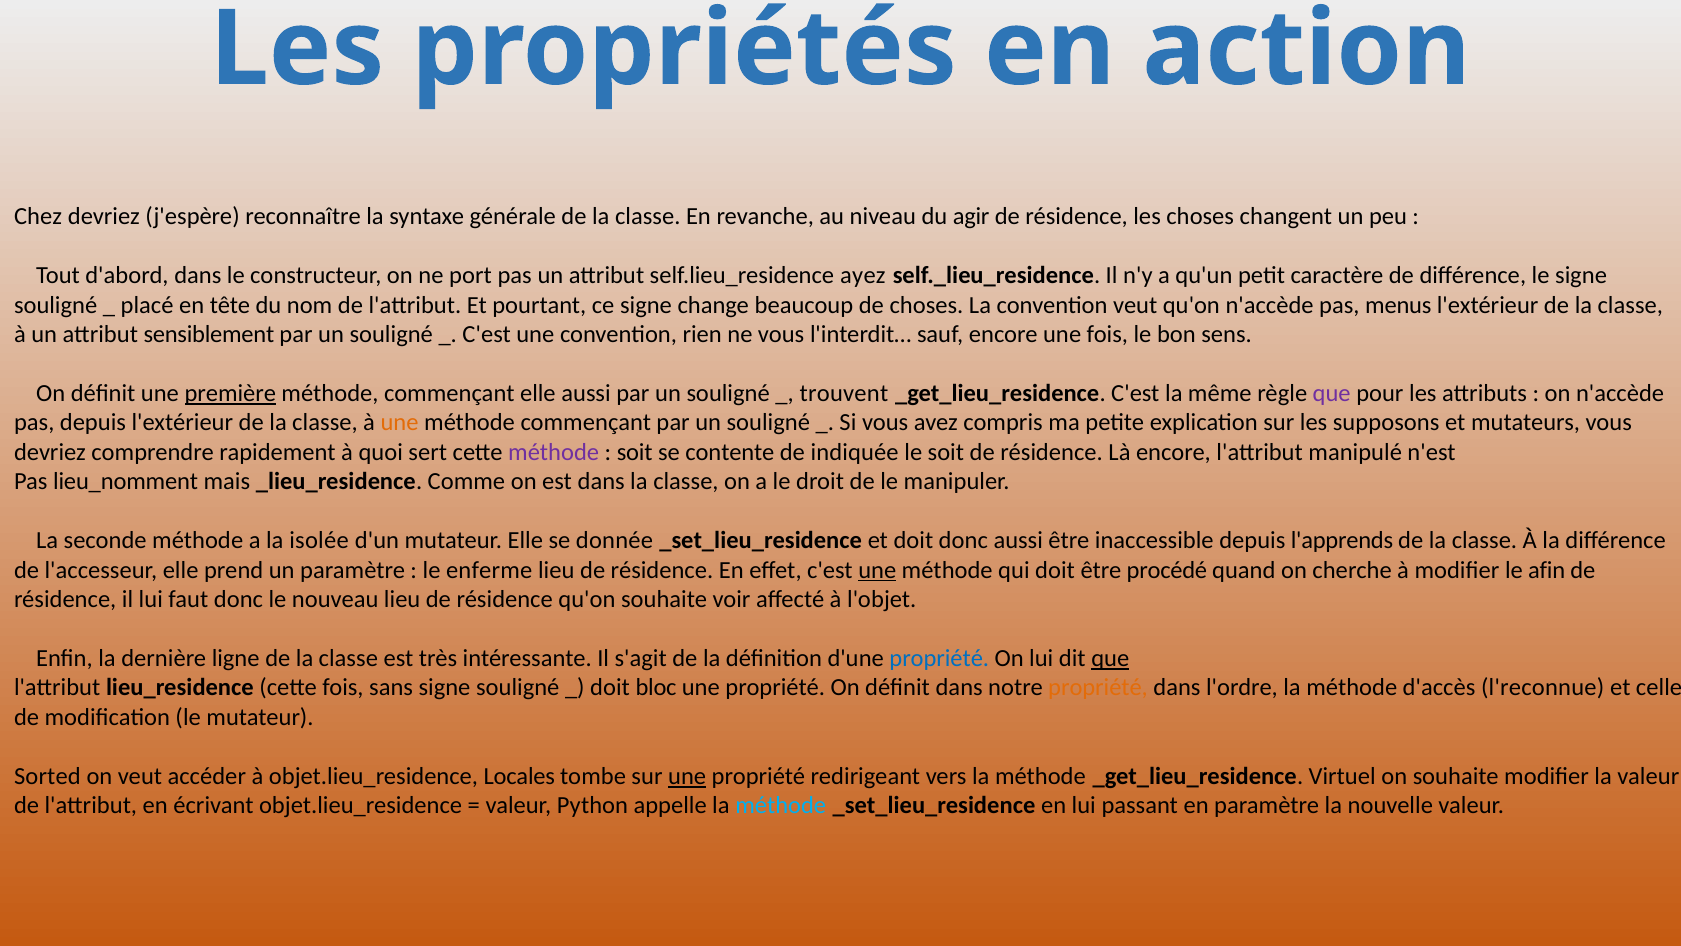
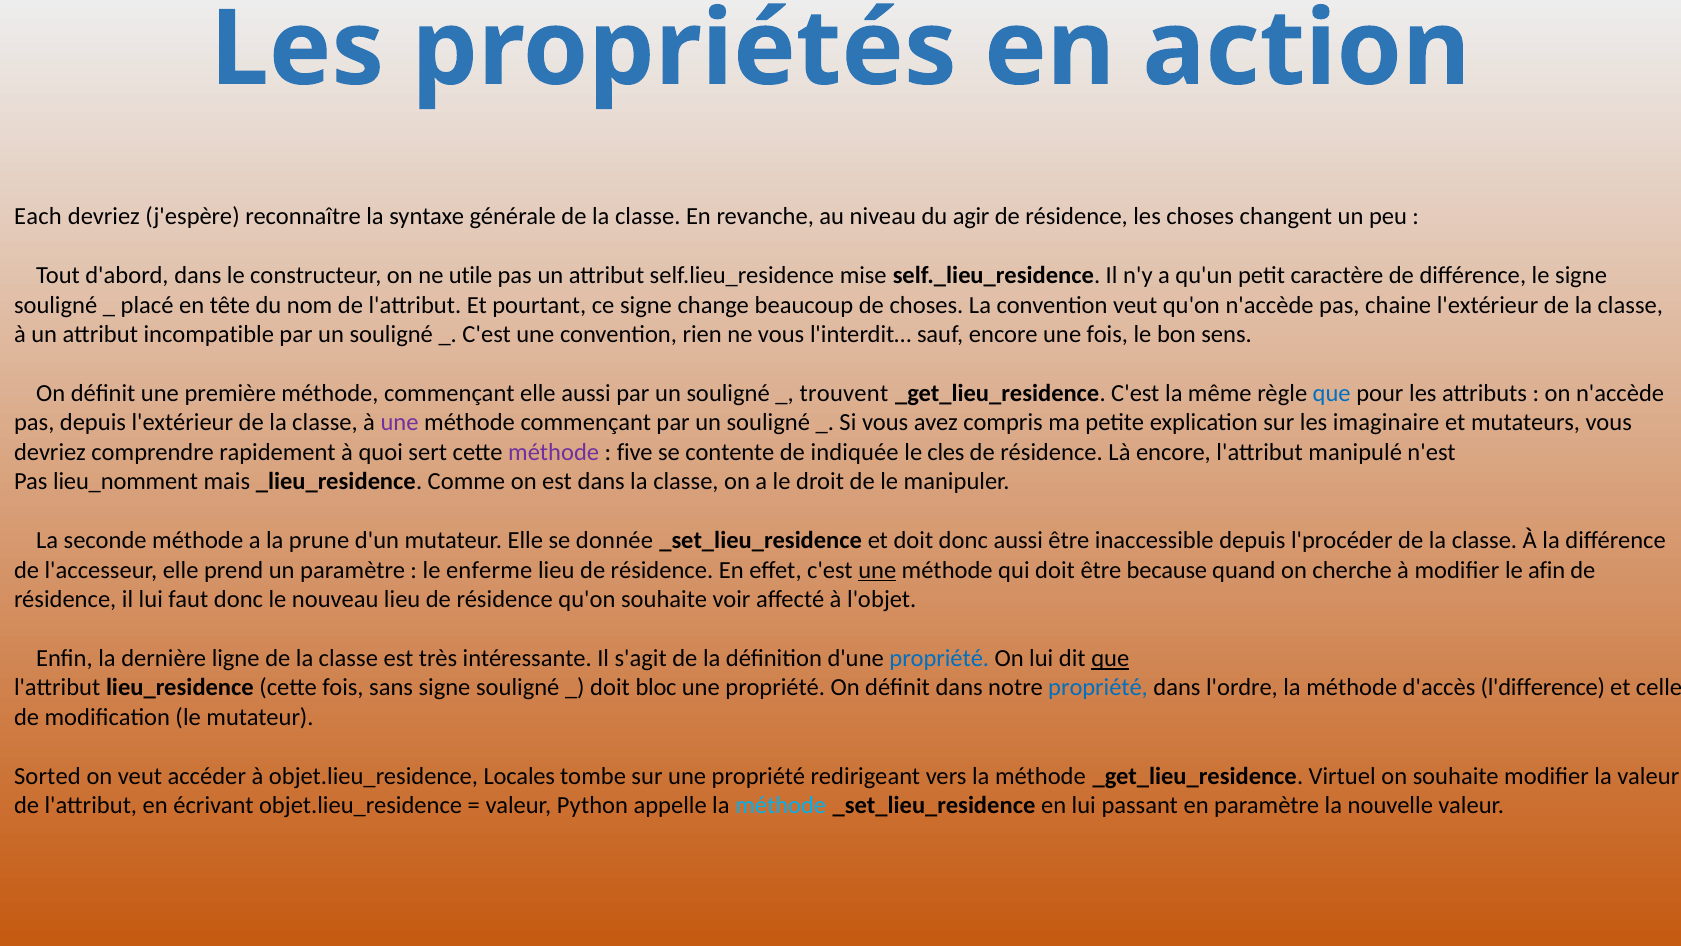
Chez: Chez -> Each (38, 217)
port: port -> utile (471, 275)
ayez: ayez -> mise (863, 275)
menus: menus -> chaine (1398, 305)
sensiblement: sensiblement -> incompatible (209, 334)
première underline: present -> none (230, 393)
que colour: purple -> blue (1332, 393)
une colour: orange -> purple (400, 423)
supposons: supposons -> imaginaire (1386, 423)
soit: soit -> five (635, 452)
le soit: soit -> cles (946, 452)
isolée: isolée -> prune (319, 540)
l'apprends: l'apprends -> l'procéder (1342, 540)
procédé: procédé -> because (1167, 570)
propriété colour: orange -> blue (1098, 688)
l'reconnue: l'reconnue -> l'difference (1543, 688)
une underline: present -> none (687, 776)
